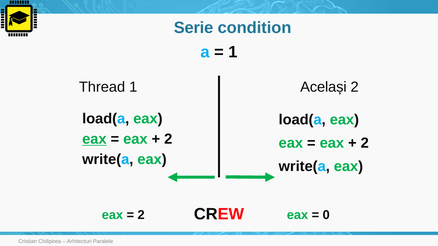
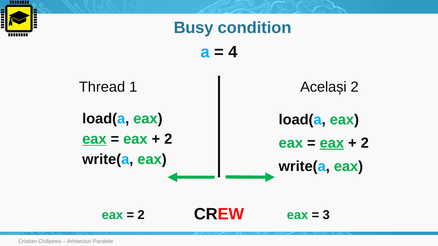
Serie: Serie -> Busy (194, 28)
1: 1 -> 4 (233, 52)
eax underline: none -> present (332, 143)
0: 0 -> 3 (326, 215)
